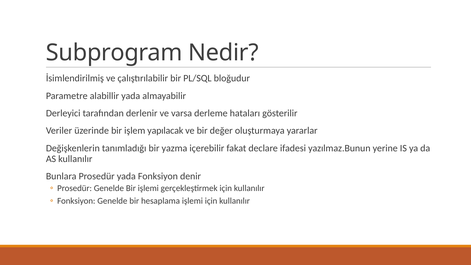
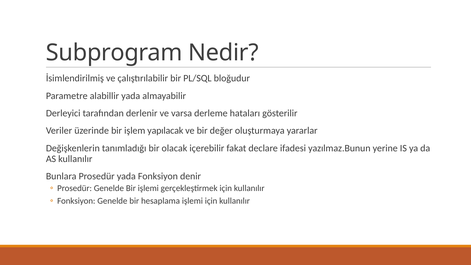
yazma: yazma -> olacak (174, 148)
